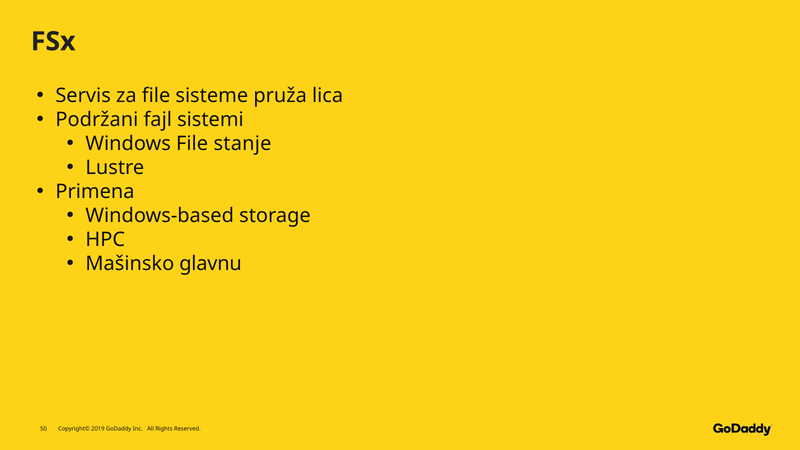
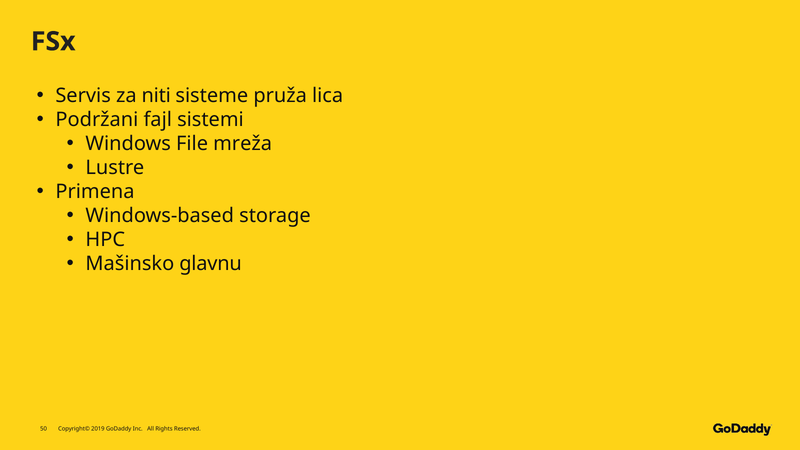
za file: file -> niti (156, 96)
stanje: stanje -> mreža (243, 144)
